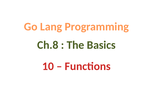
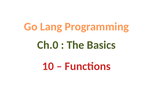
Ch.8: Ch.8 -> Ch.0 (48, 45)
